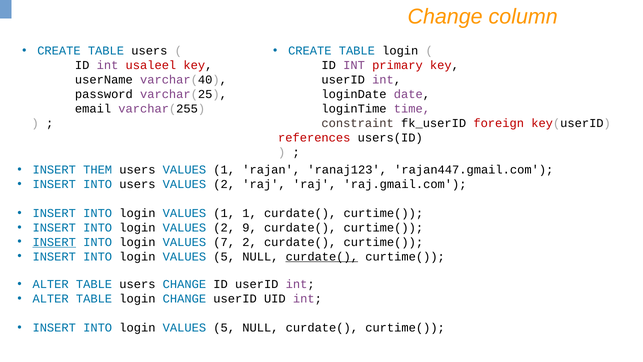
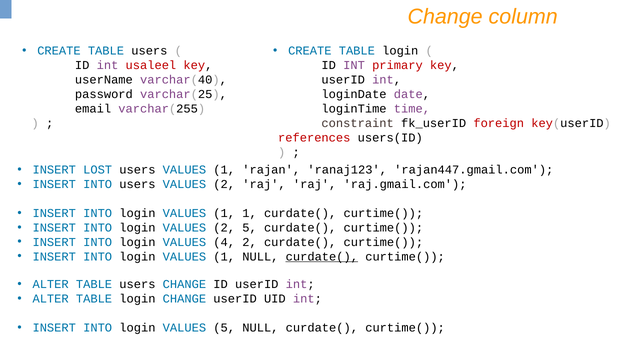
THEM: THEM -> LOST (98, 170)
2 9: 9 -> 5 (250, 227)
INSERT underline: present -> none (54, 242)
7: 7 -> 4 (224, 242)
5: 5 -> 1 (224, 256)
